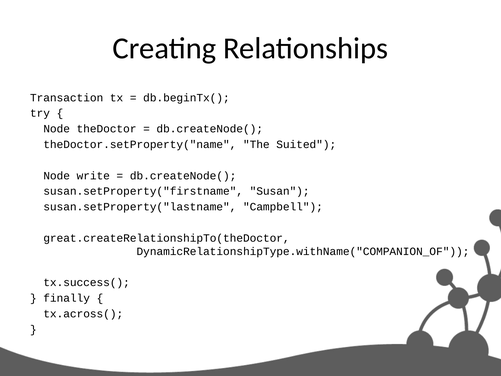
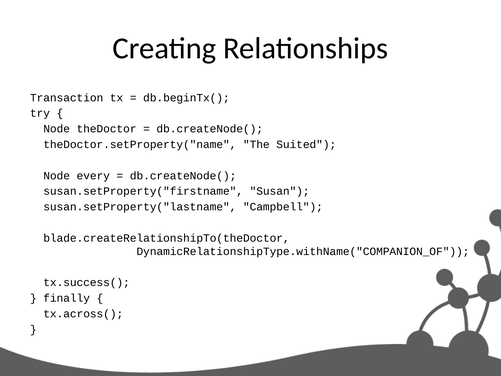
write: write -> every (93, 176)
great.createRelationshipTo(theDoctor: great.createRelationshipTo(theDoctor -> blade.createRelationshipTo(theDoctor (166, 238)
